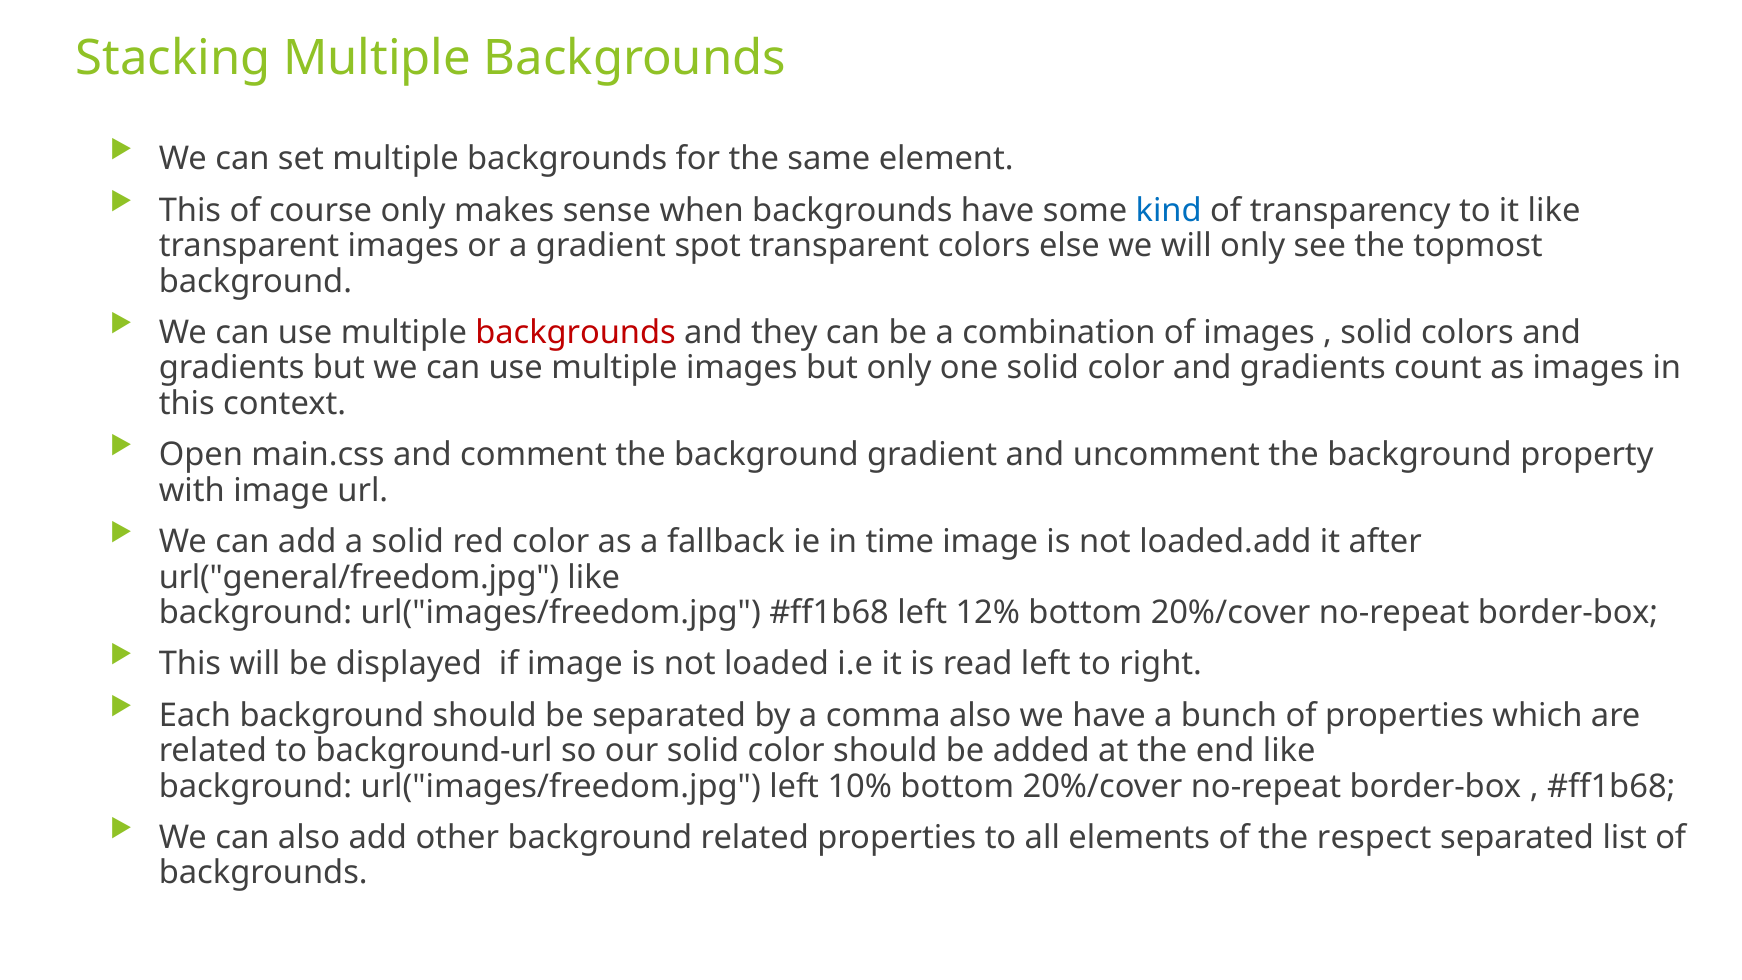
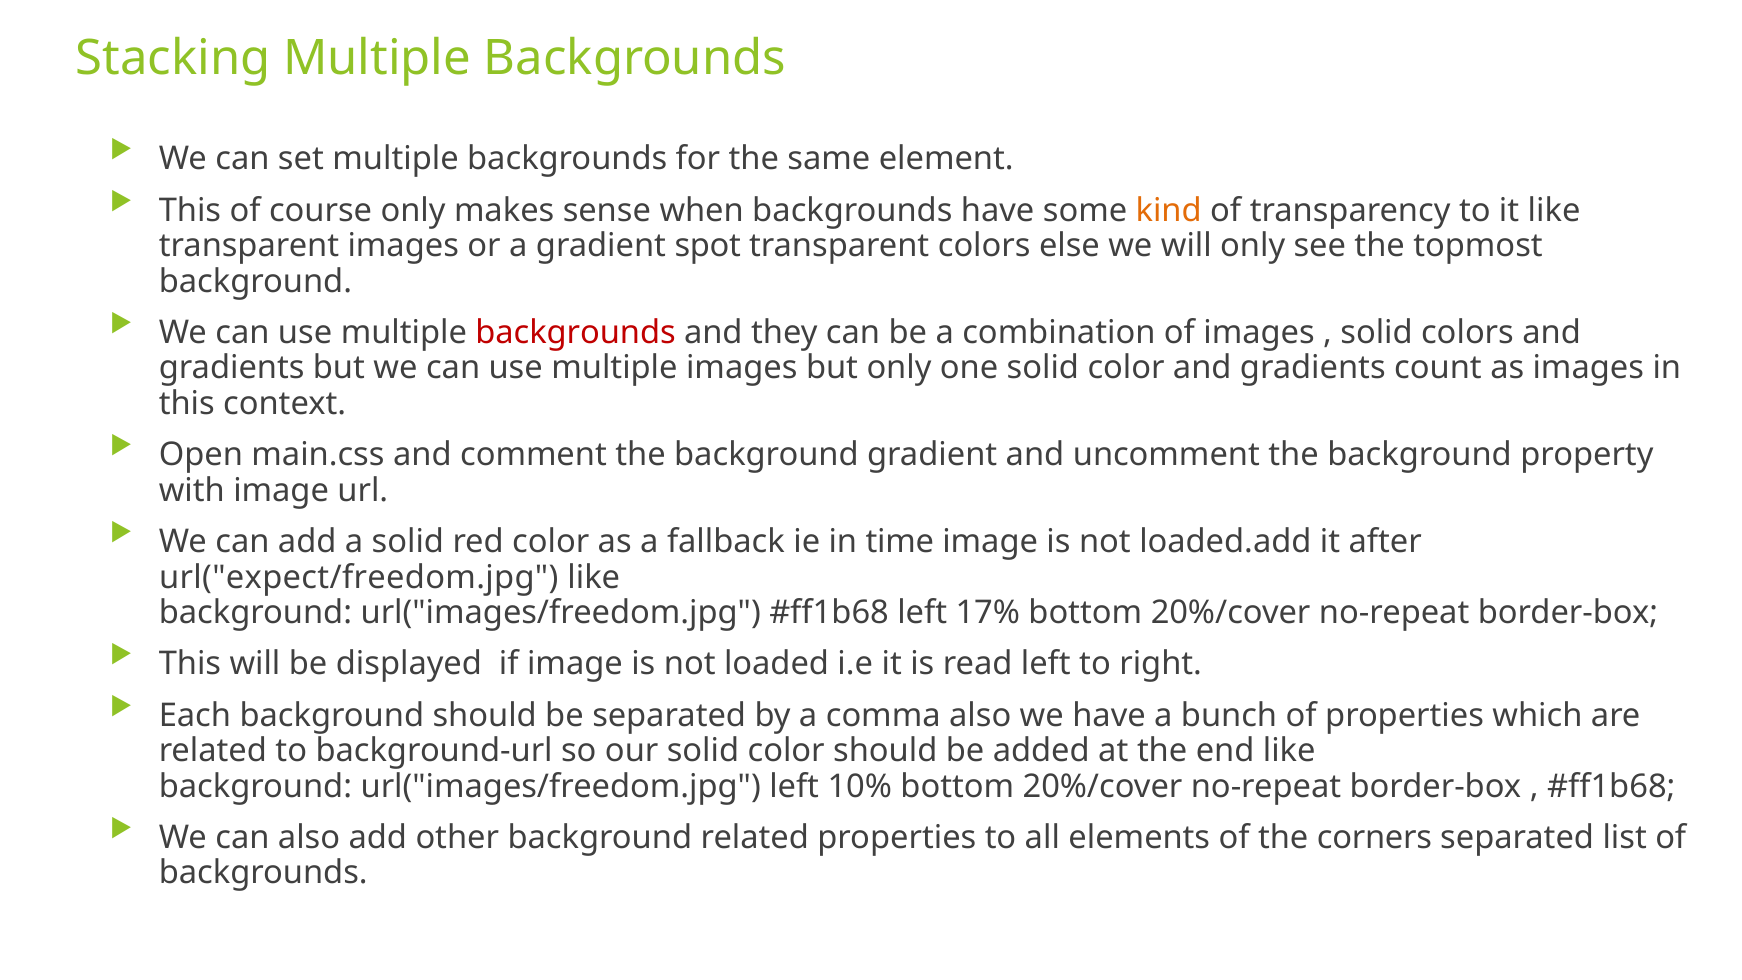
kind colour: blue -> orange (1169, 211)
url("general/freedom.jpg: url("general/freedom.jpg -> url("expect/freedom.jpg (359, 577)
12%: 12% -> 17% (988, 612)
respect: respect -> corners (1374, 838)
